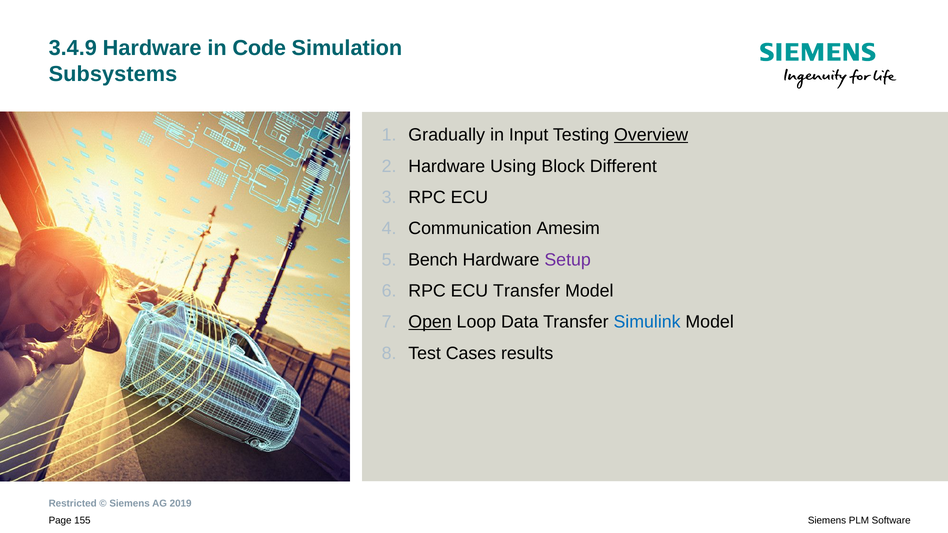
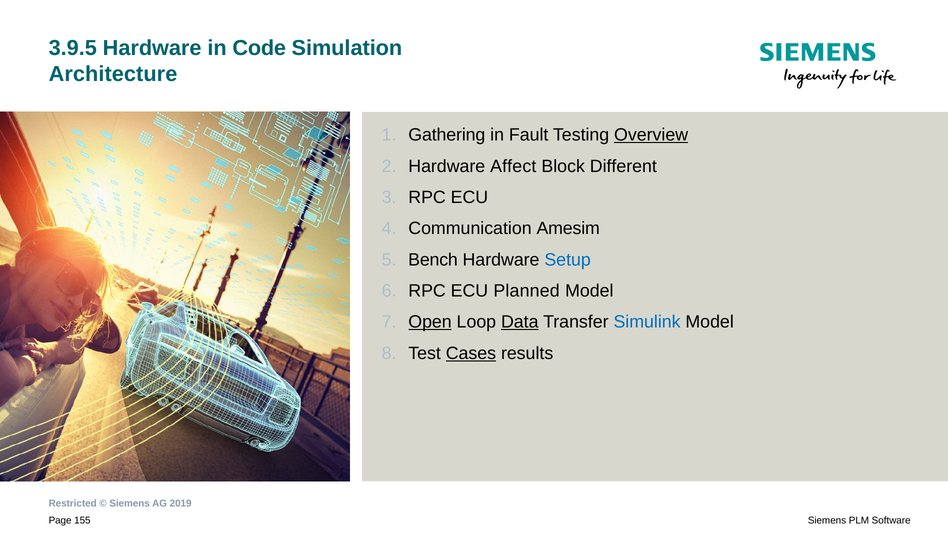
3.4.9: 3.4.9 -> 3.9.5 (73, 48)
Subsystems: Subsystems -> Architecture (113, 74)
Gradually: Gradually -> Gathering (447, 135)
Input: Input -> Fault (529, 135)
Using: Using -> Affect (513, 166)
Setup colour: purple -> blue (568, 260)
ECU Transfer: Transfer -> Planned (527, 291)
Data underline: none -> present (520, 322)
Cases underline: none -> present (471, 353)
